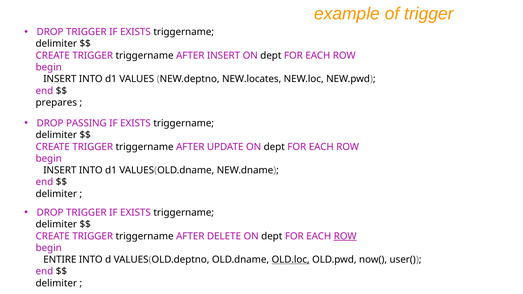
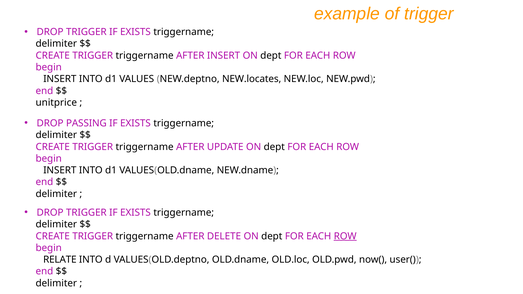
prepares: prepares -> unitprice (56, 103)
ENTIRE: ENTIRE -> RELATE (60, 260)
OLD.loc underline: present -> none (291, 260)
